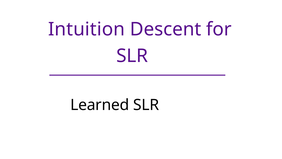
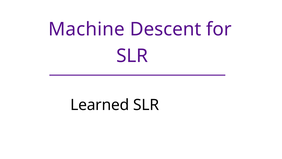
Intuition: Intuition -> Machine (86, 29)
